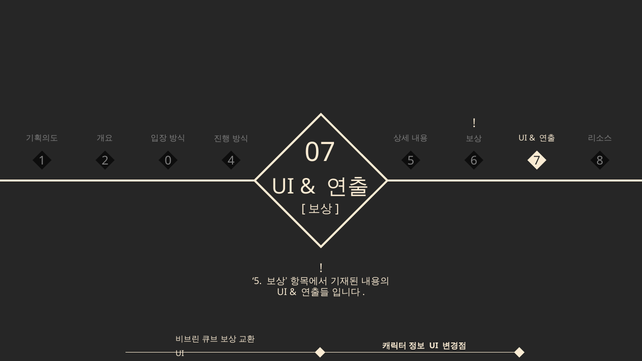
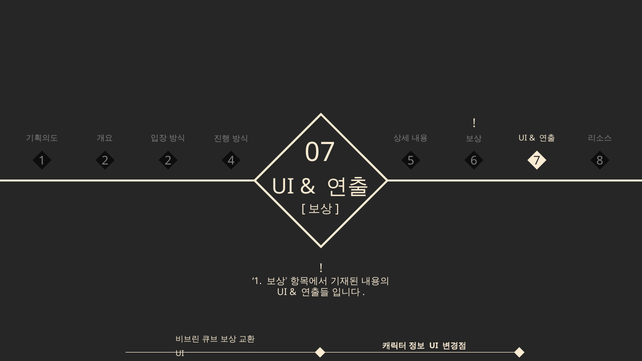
2 0: 0 -> 2 (168, 161)
5: 5 -> 1 (257, 281)
